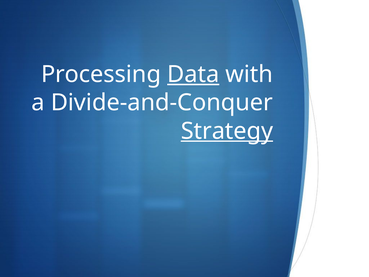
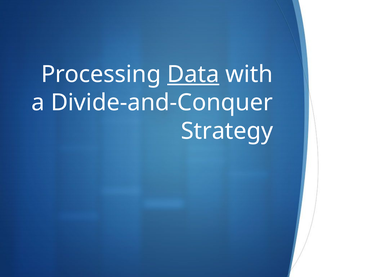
Strategy underline: present -> none (227, 131)
